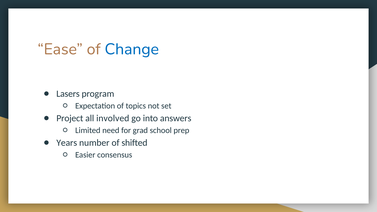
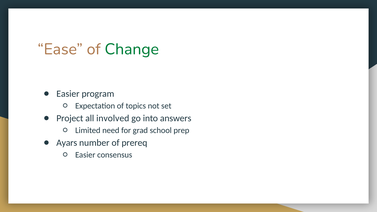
Change colour: blue -> green (132, 49)
Lasers: Lasers -> Easier (68, 94)
Years: Years -> Ayars (67, 143)
shifted: shifted -> prereq (134, 143)
